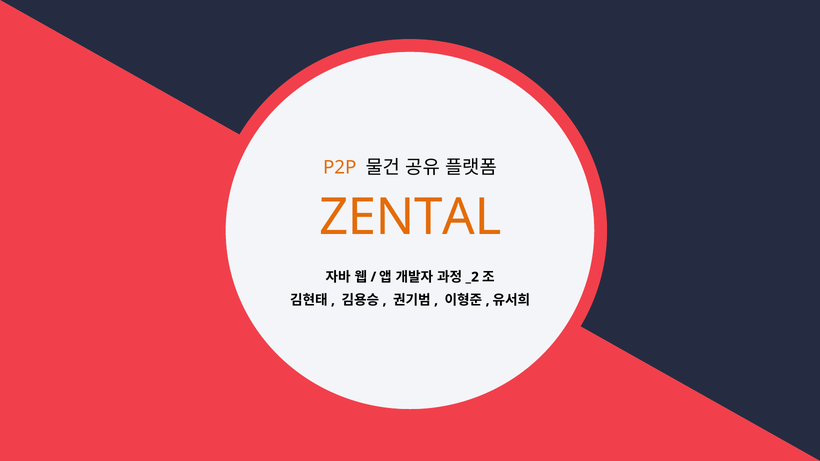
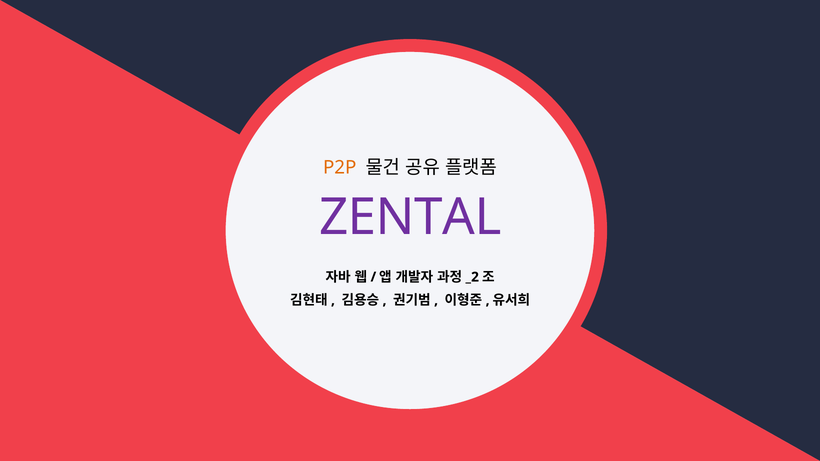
ZENTAL colour: orange -> purple (410, 218)
